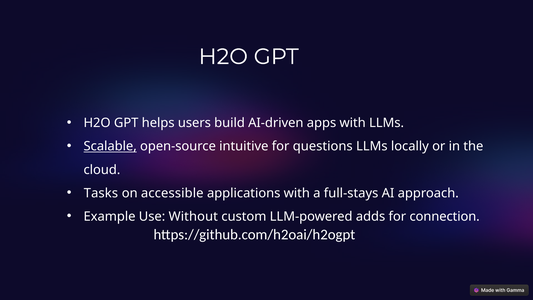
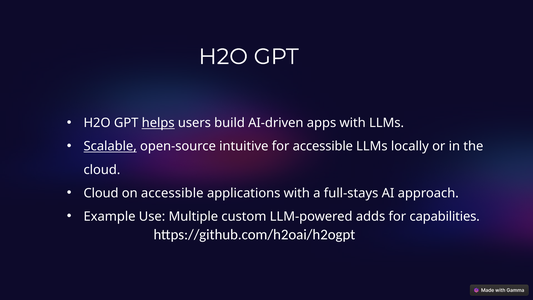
helps underline: none -> present (158, 123)
for questions: questions -> accessible (323, 146)
Tasks: Tasks -> Cloud (101, 193)
Without: Without -> Multiple (193, 216)
connection: connection -> capabilities (445, 216)
